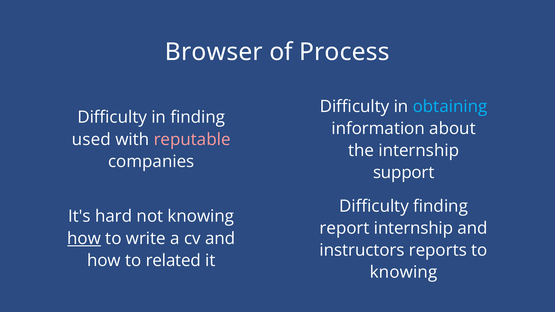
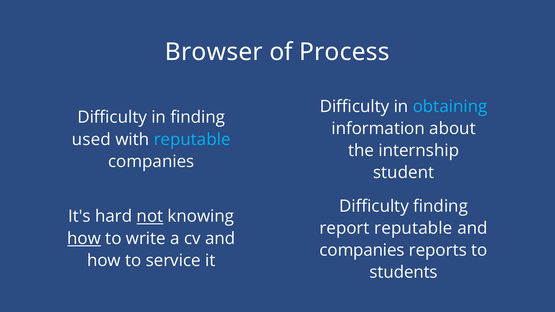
reputable colour: pink -> light blue (192, 140)
support: support -> student (404, 173)
not underline: none -> present (150, 217)
report internship: internship -> reputable (413, 228)
instructors: instructors -> companies (362, 250)
related: related -> service (173, 261)
knowing: knowing -> students (404, 273)
